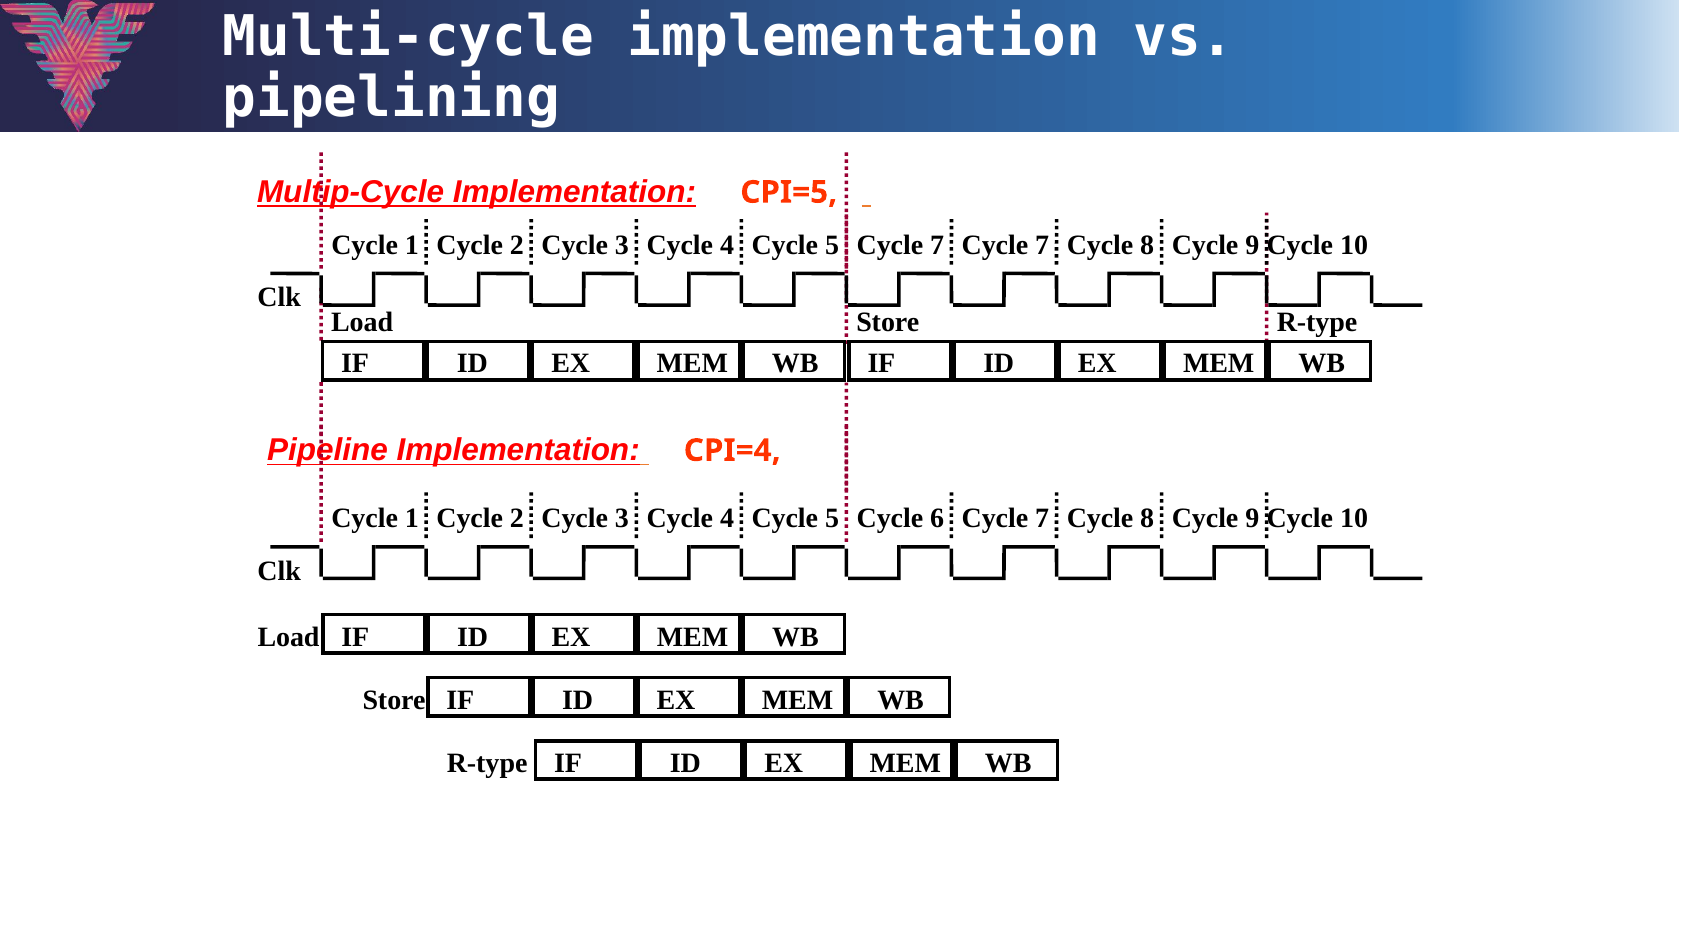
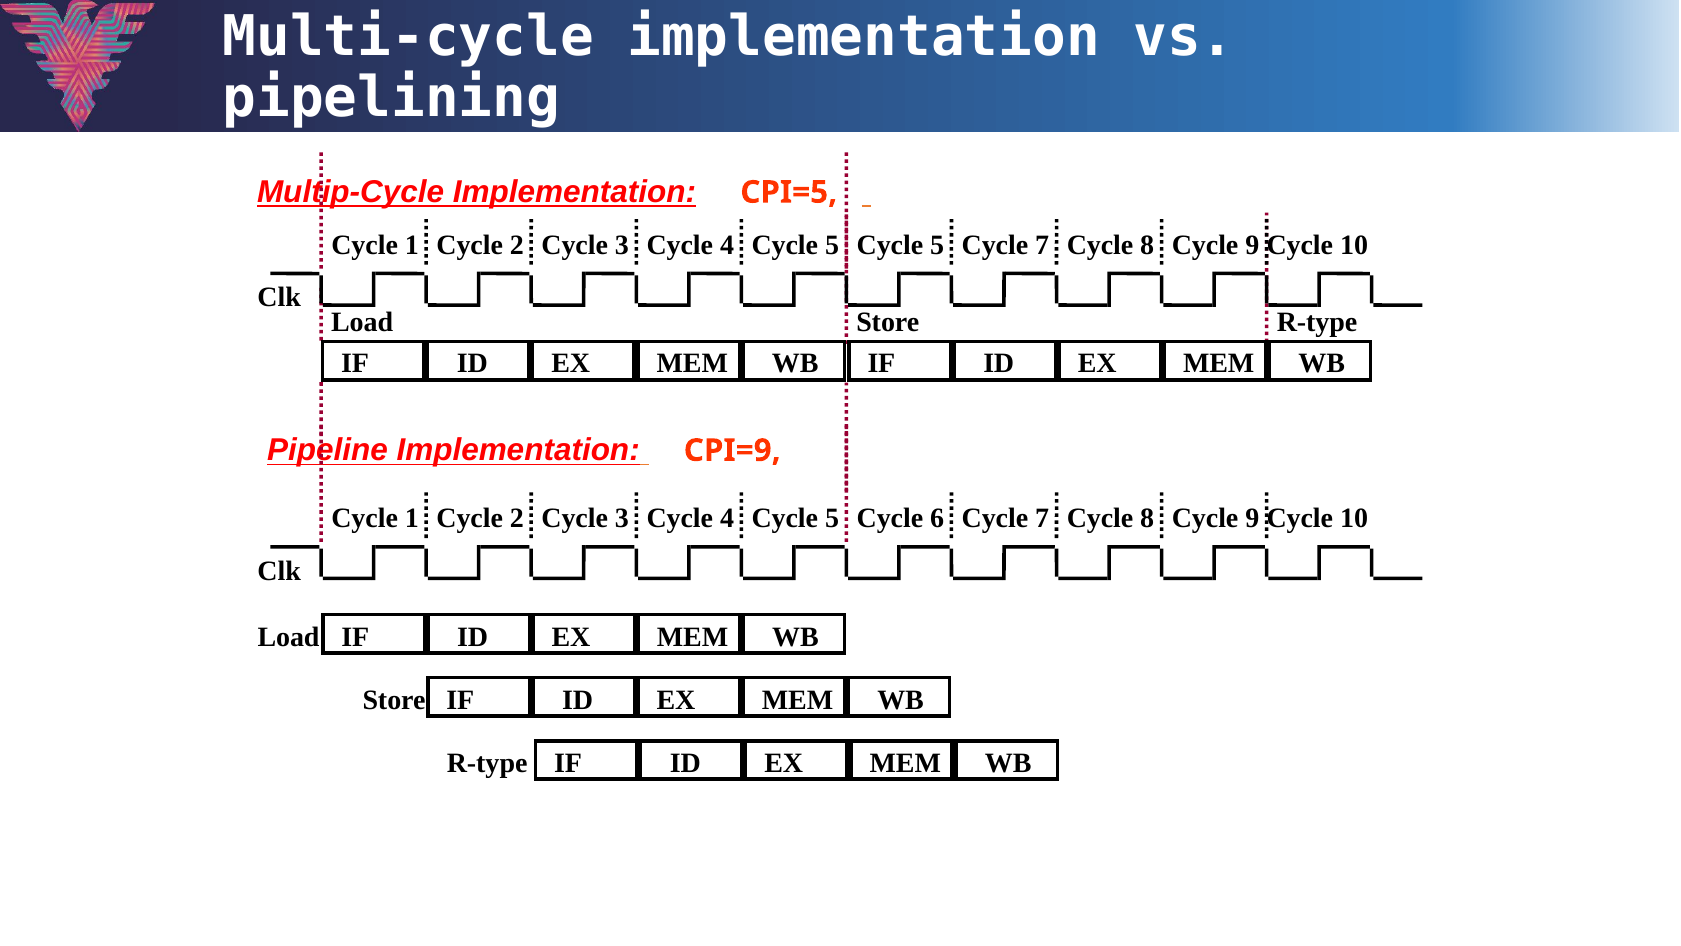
5 Cycle 7: 7 -> 5 (937, 245)
CPI=4: CPI=4 -> CPI=9 (732, 450)
